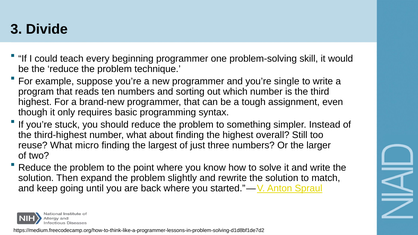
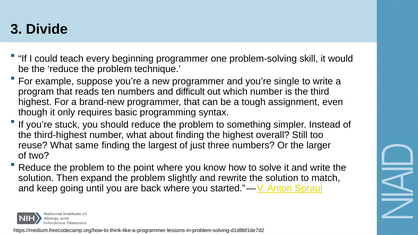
sorting: sorting -> difficult (190, 92)
micro: micro -> same (87, 145)
